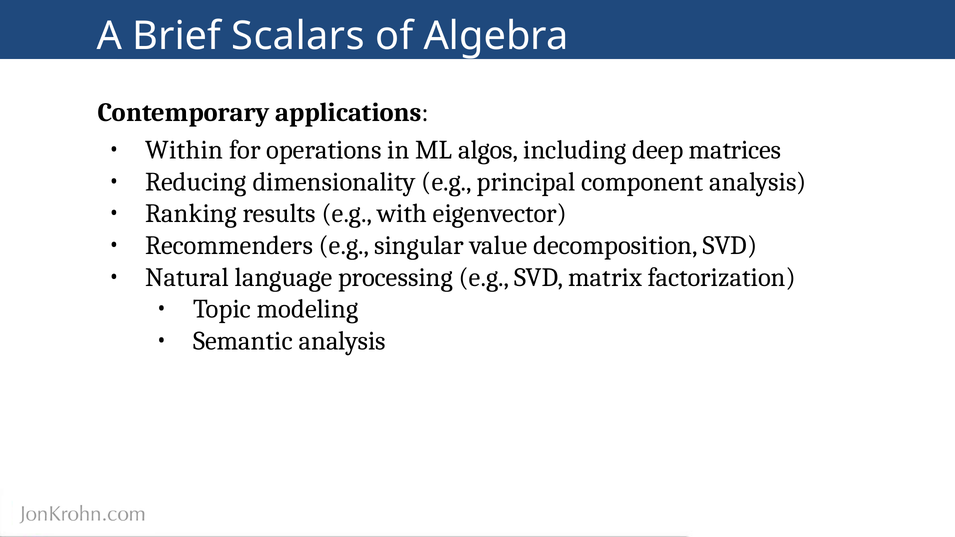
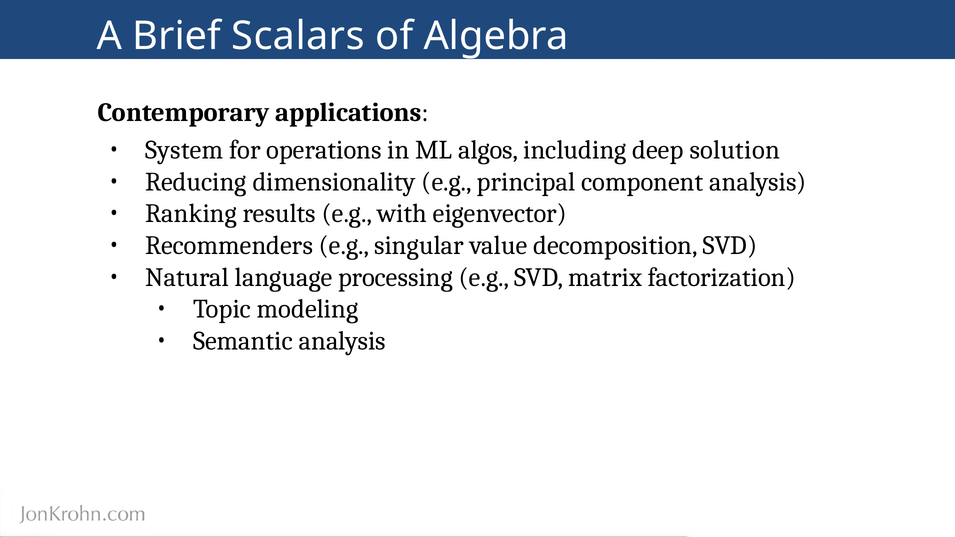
Within: Within -> System (184, 150)
matrices: matrices -> solution (735, 150)
